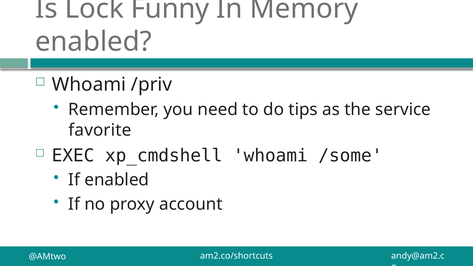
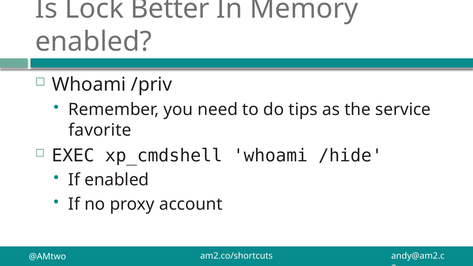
Funny: Funny -> Better (170, 9)
/some: /some -> /hide (350, 156)
